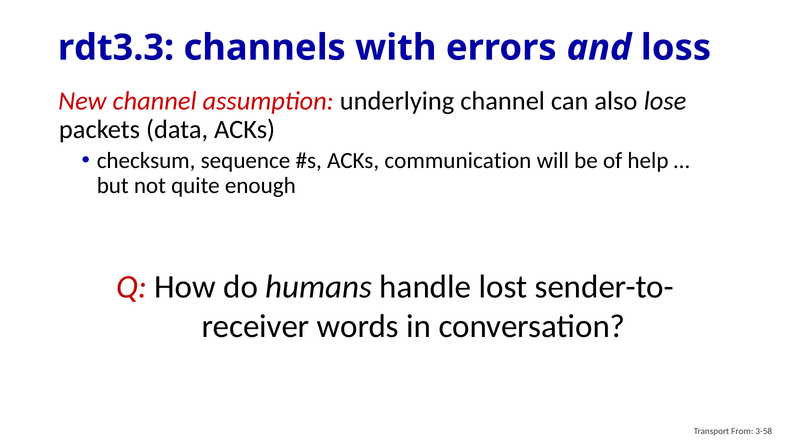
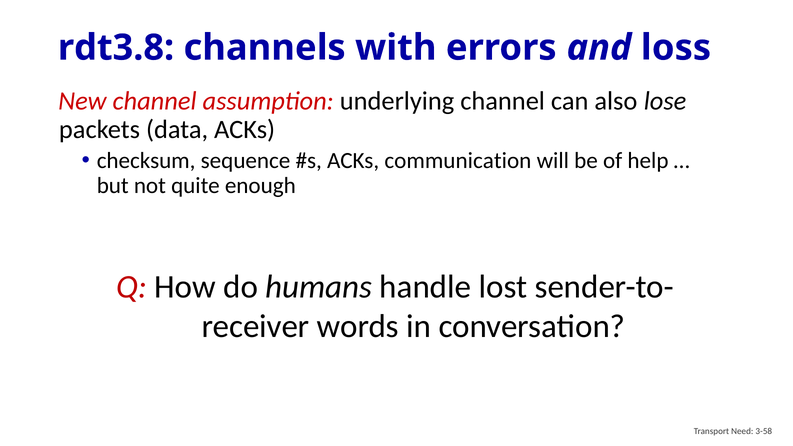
rdt3.3: rdt3.3 -> rdt3.8 (116, 48)
From: From -> Need (742, 431)
